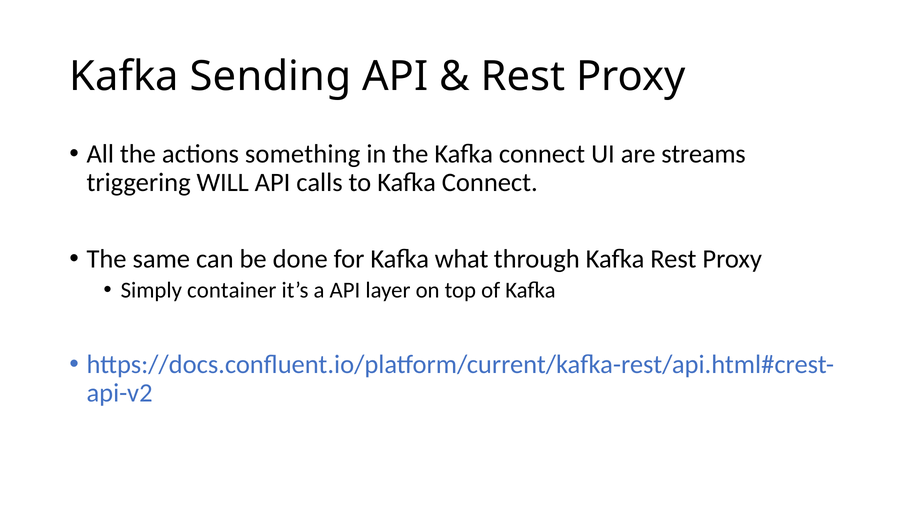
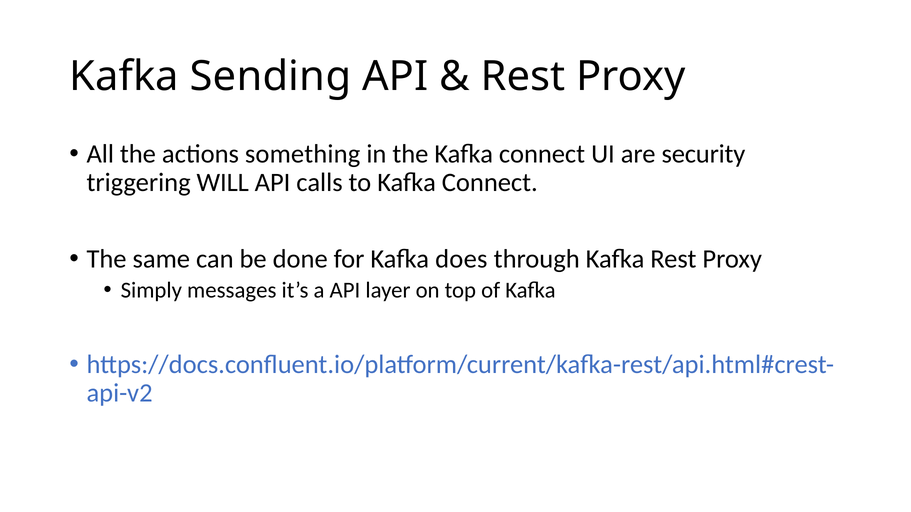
streams: streams -> security (703, 154)
what: what -> does (461, 259)
container: container -> messages (232, 291)
